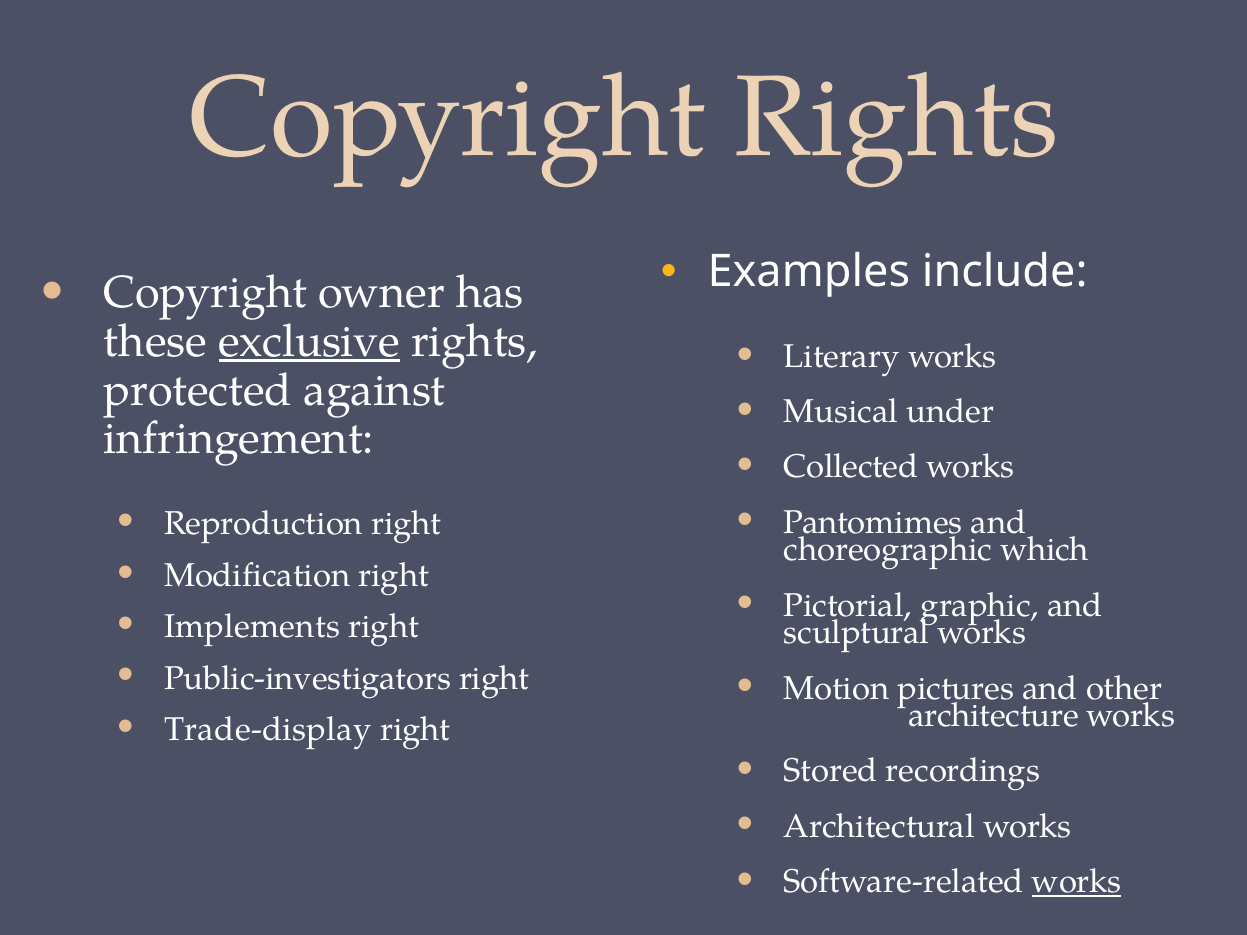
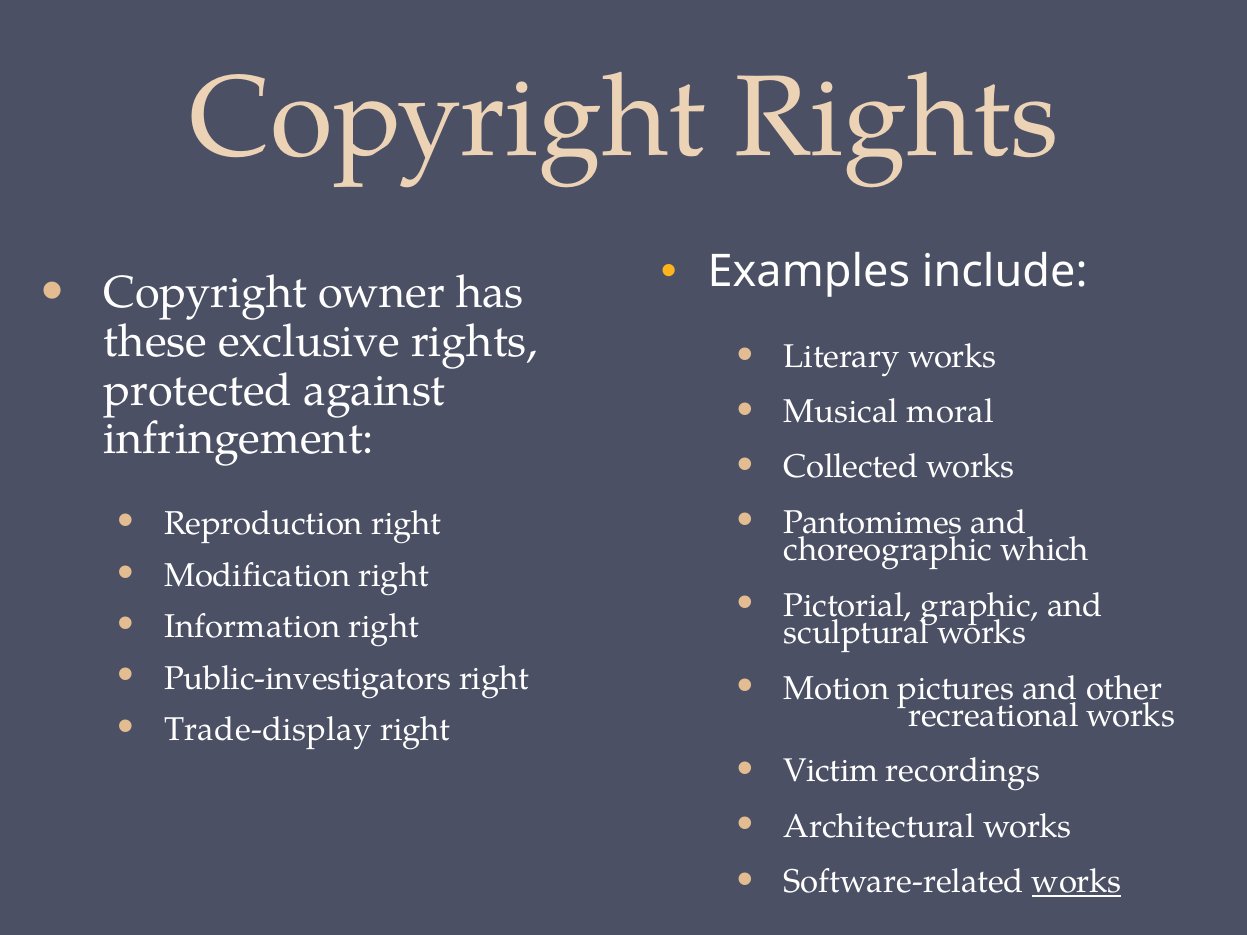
exclusive underline: present -> none (309, 342)
under: under -> moral (950, 412)
Implements: Implements -> Information (252, 627)
architecture: architecture -> recreational (994, 716)
Stored: Stored -> Victim (831, 771)
